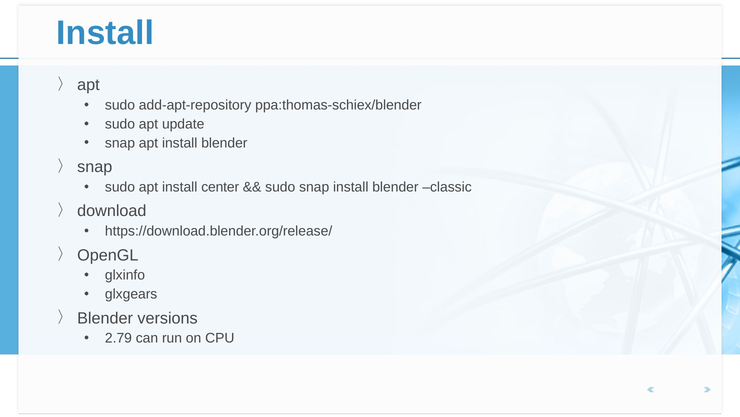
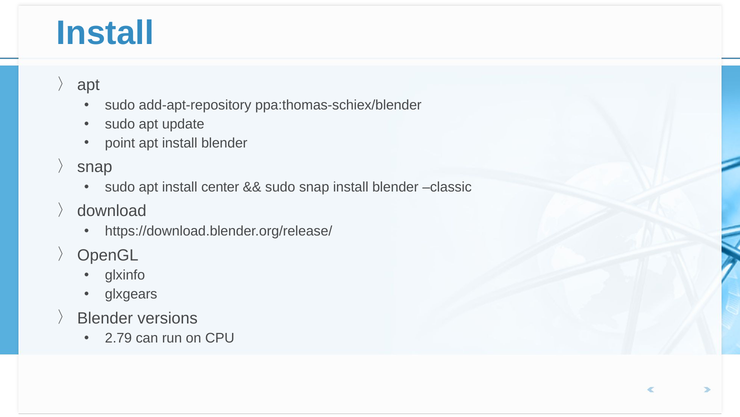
snap: snap -> point (120, 143)
